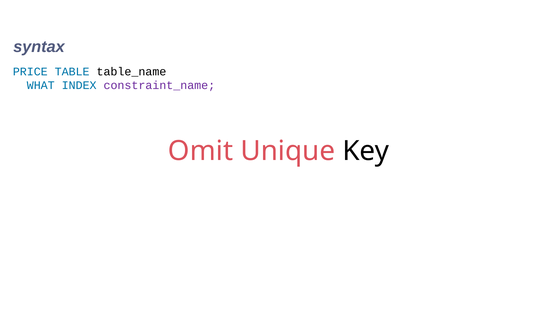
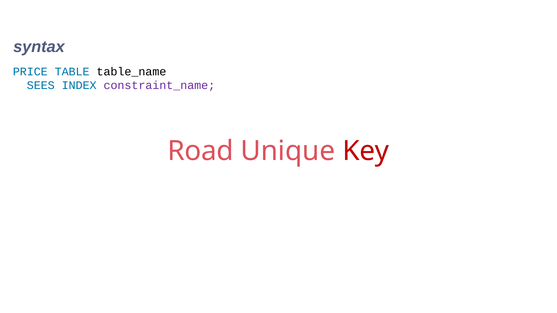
WHAT: WHAT -> SEES (41, 86)
Omit: Omit -> Road (201, 151)
Key colour: black -> red (366, 151)
